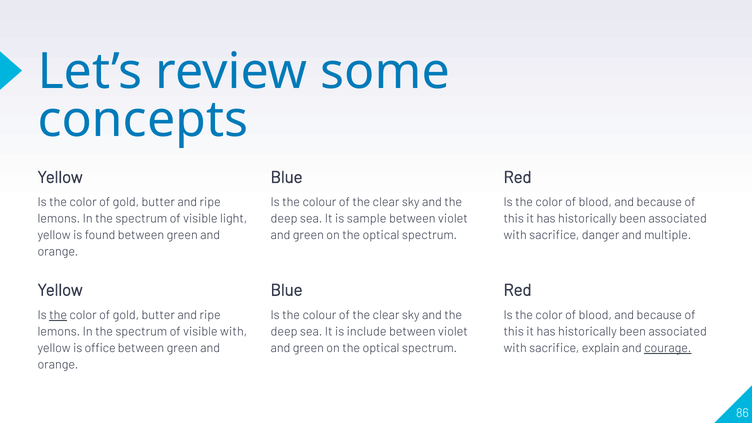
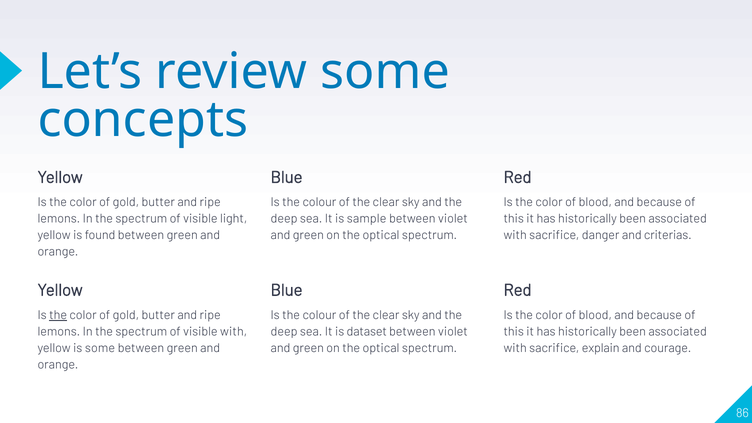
multiple: multiple -> criterias (668, 235)
include: include -> dataset (367, 332)
is office: office -> some (100, 348)
courage underline: present -> none (668, 348)
